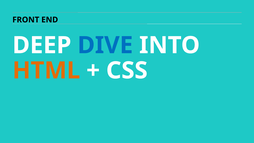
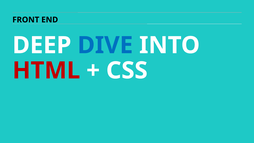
HTML colour: orange -> red (46, 70)
